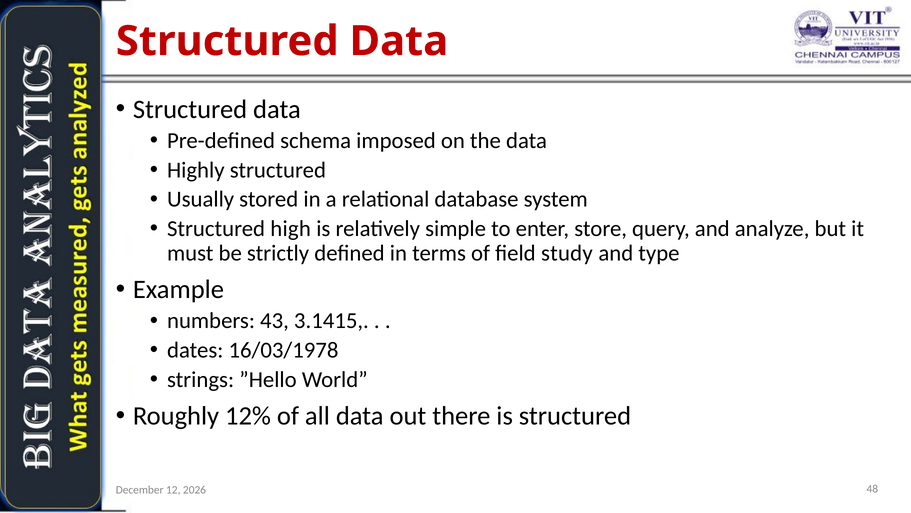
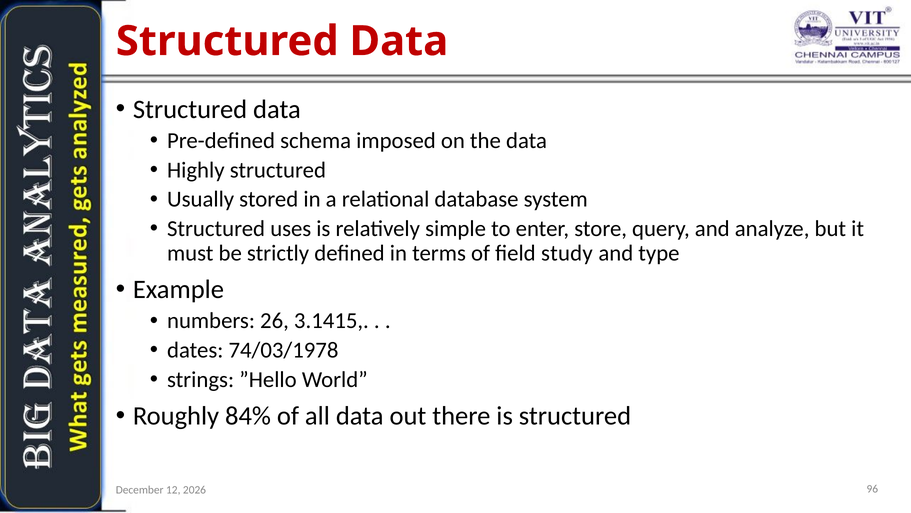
high: high -> uses (291, 228)
43: 43 -> 26 (274, 321)
16/03/1978: 16/03/1978 -> 74/03/1978 (283, 350)
12%: 12% -> 84% (248, 415)
48: 48 -> 96 (872, 489)
